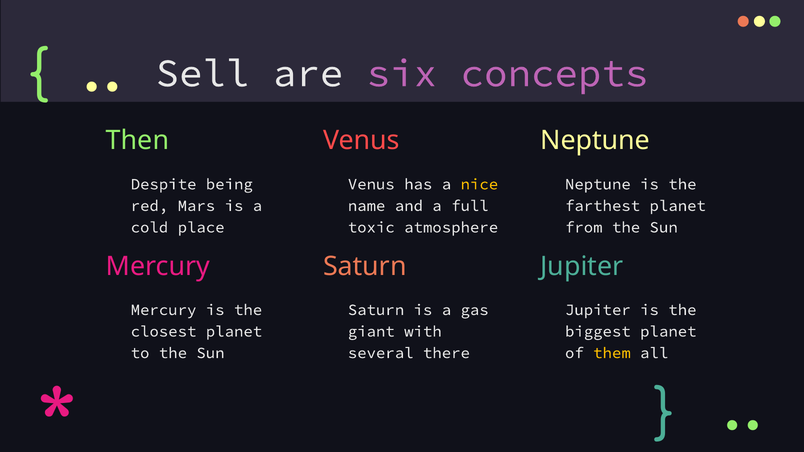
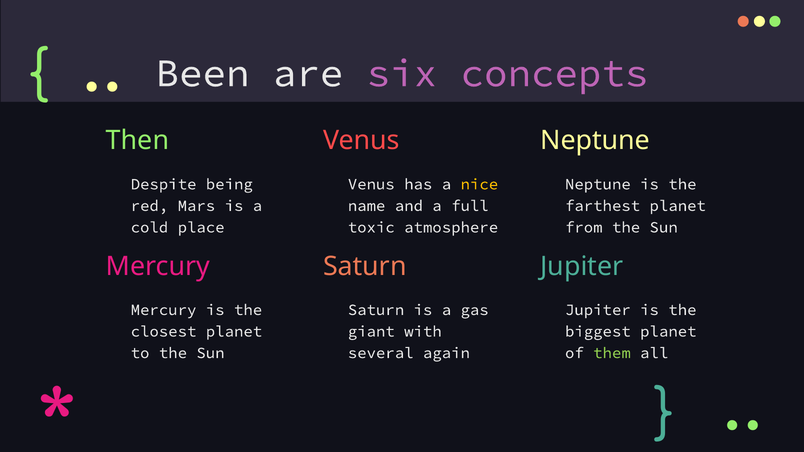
Sell: Sell -> Been (202, 73)
there: there -> again (446, 353)
them colour: yellow -> light green (612, 353)
